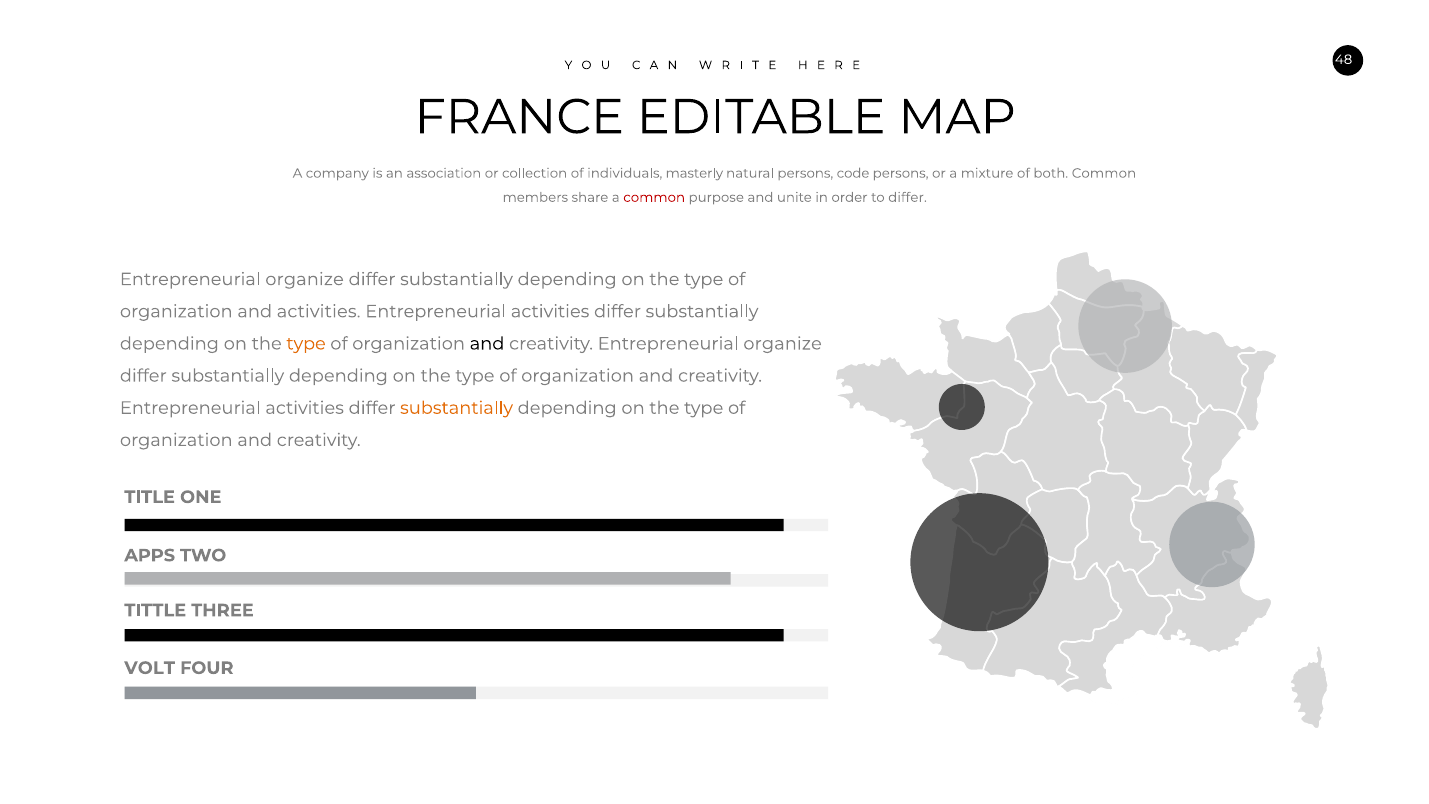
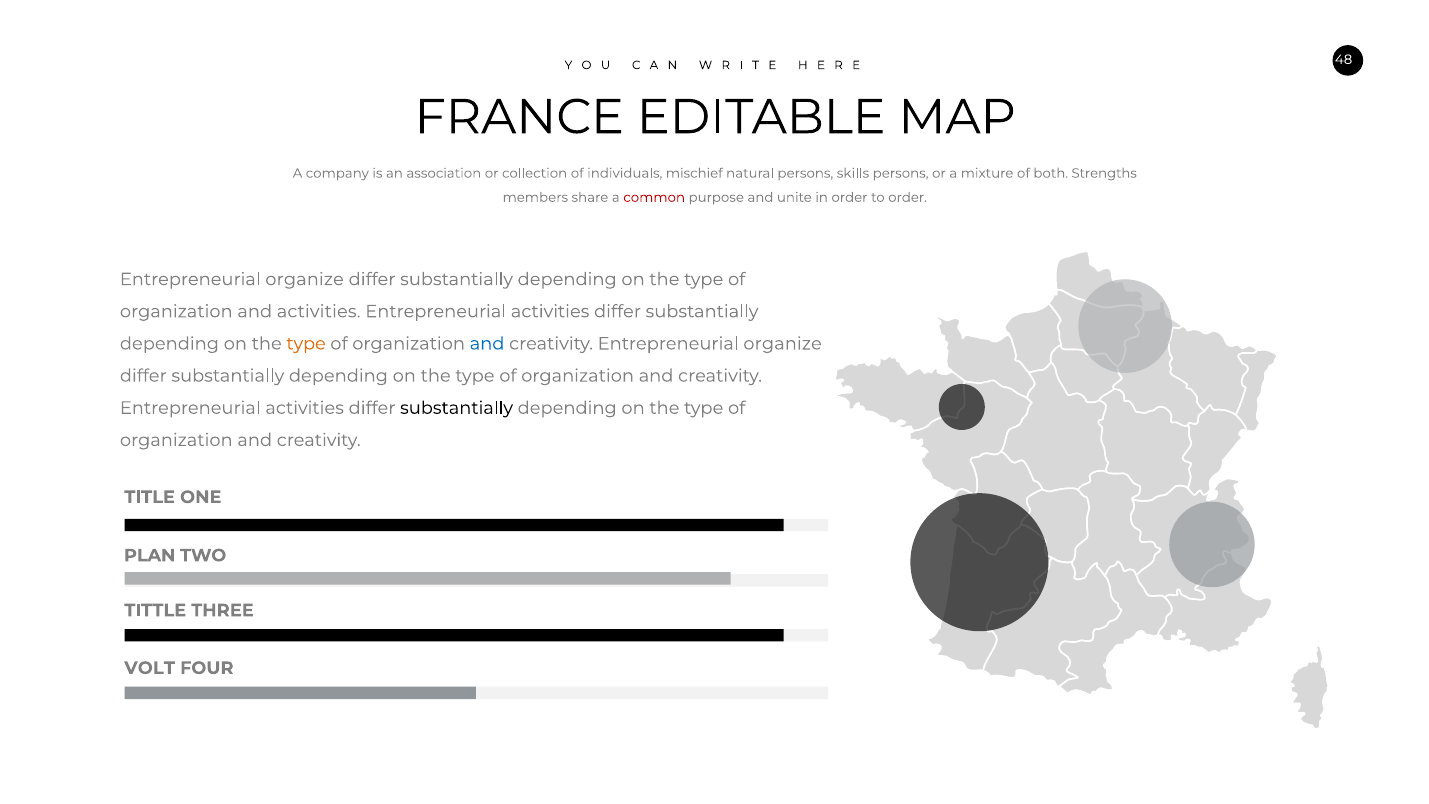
masterly: masterly -> mischief (694, 173)
code: code -> skills (853, 173)
both Common: Common -> Strengths (1104, 173)
to differ: differ -> order (908, 197)
and colour: black -> blue (487, 344)
substantially colour: orange -> black (457, 408)
APPS: APPS -> PLAN (150, 555)
